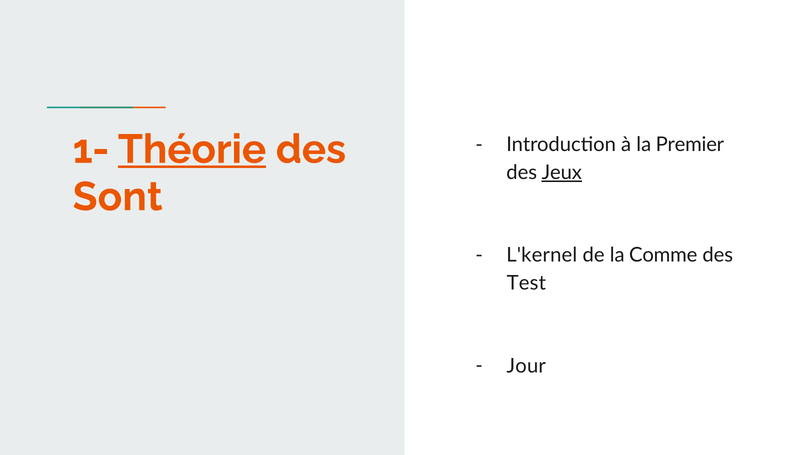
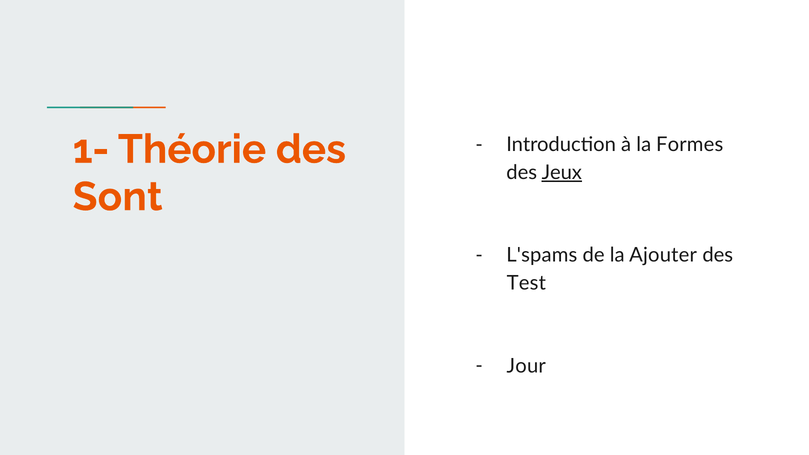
Théorie underline: present -> none (192, 149)
Premier: Premier -> Formes (690, 145)
L'kernel: L'kernel -> L'spams (542, 255)
Comme: Comme -> Ajouter (663, 255)
